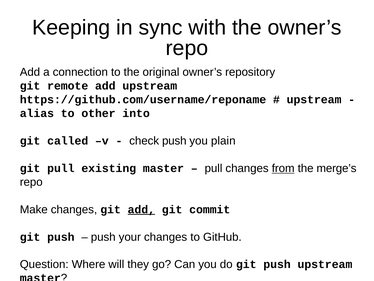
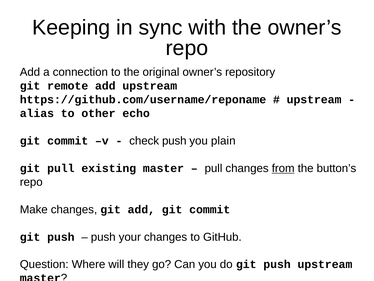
into: into -> echo (136, 113)
called: called -> commit (68, 141)
merge’s: merge’s -> button’s (336, 168)
add underline: present -> none (141, 209)
